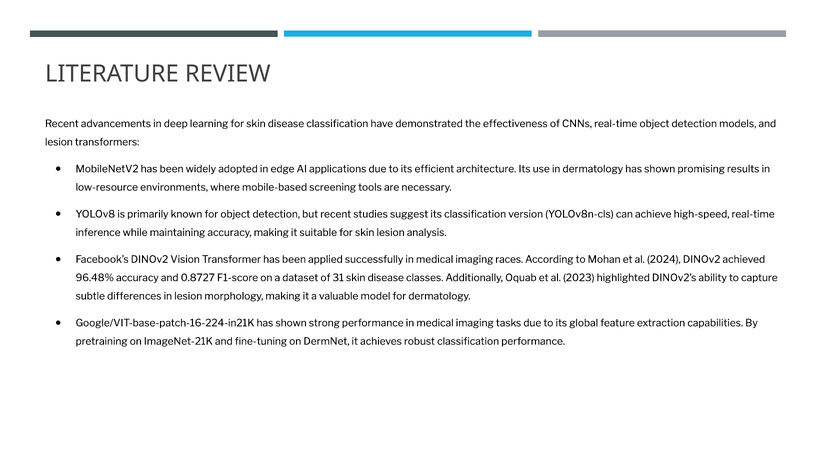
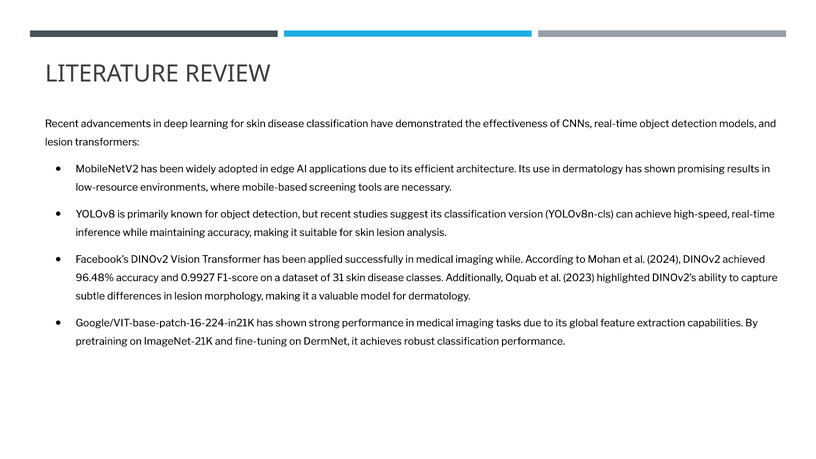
imaging races: races -> while (509, 259)
0.8727: 0.8727 -> 0.9927 (198, 278)
